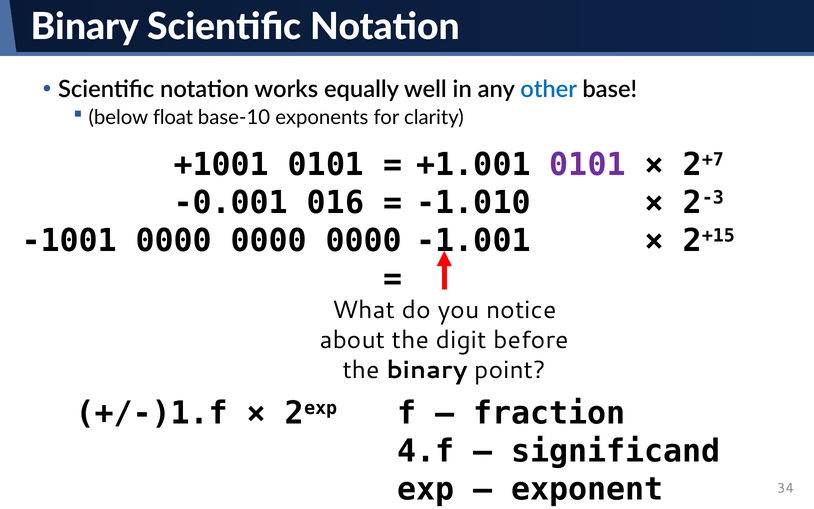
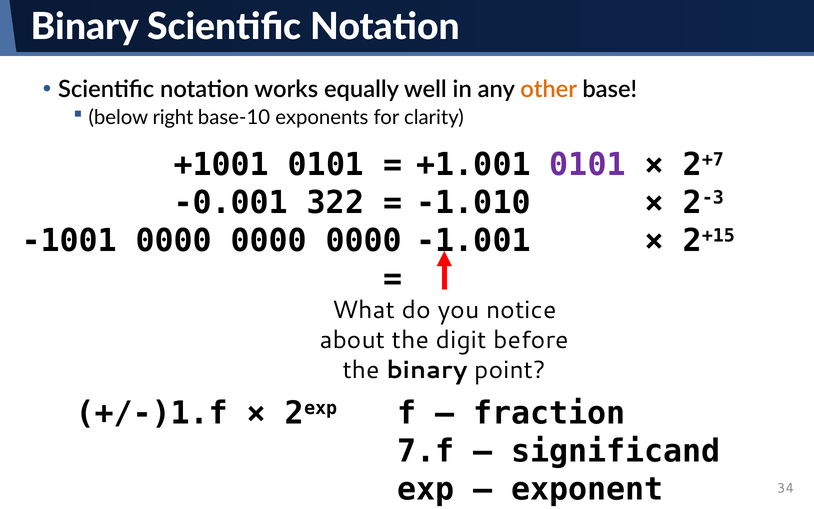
other colour: blue -> orange (549, 89)
float: float -> right (173, 117)
016: 016 -> 322 (336, 203)
4.f: 4.f -> 7.f (426, 451)
